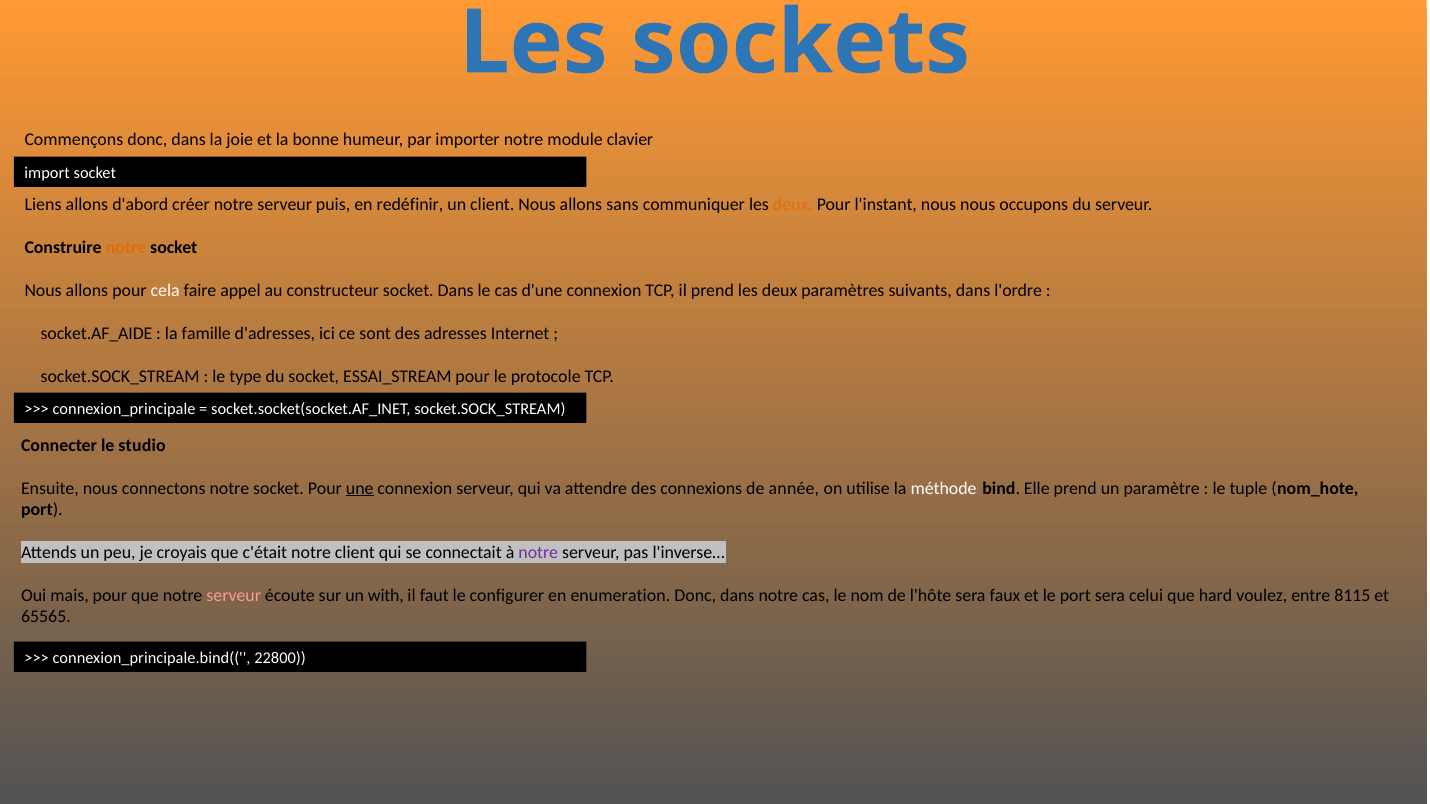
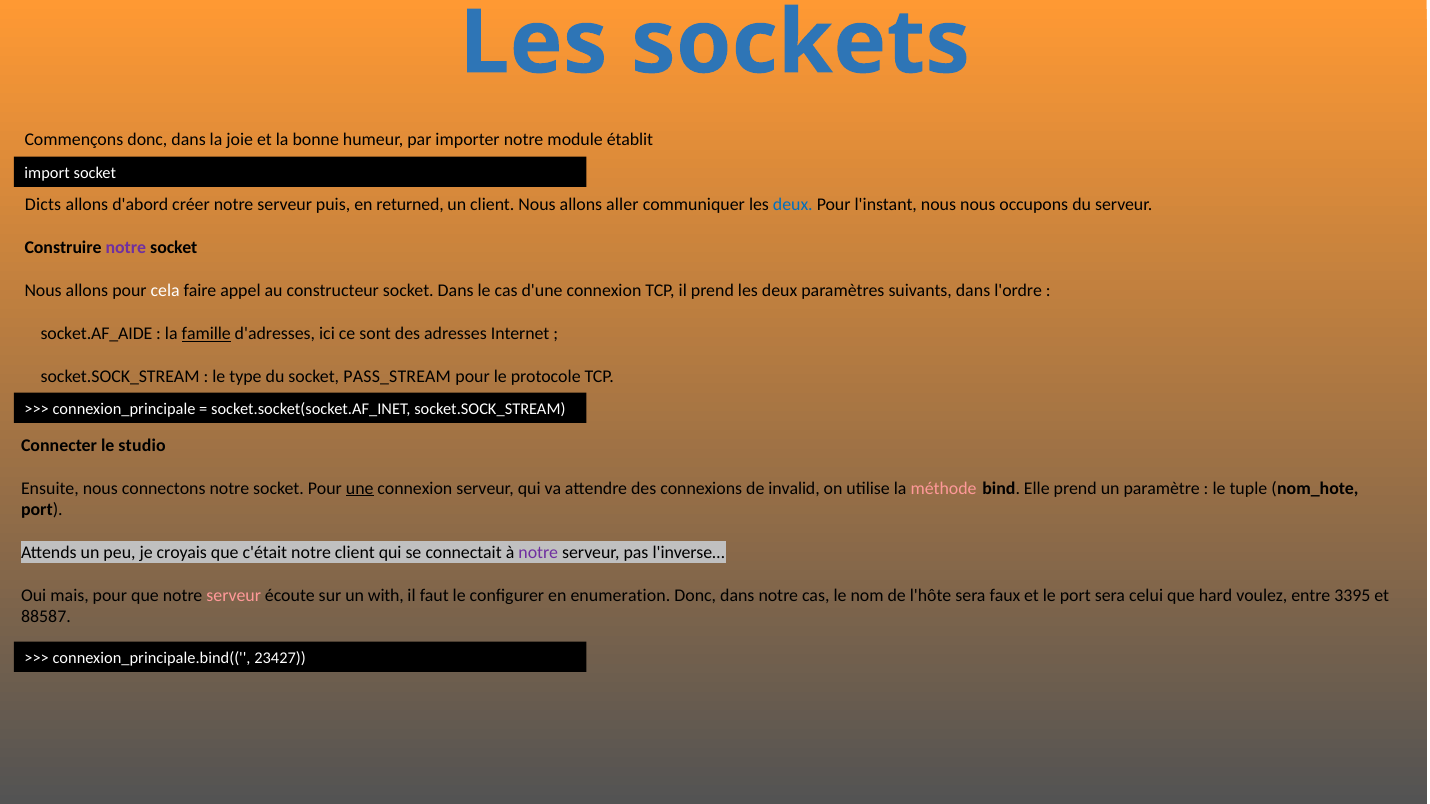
clavier: clavier -> établit (630, 140)
Liens: Liens -> Dicts (43, 205)
redéfinir: redéfinir -> returned (410, 205)
sans: sans -> aller (622, 205)
deux colour: orange -> blue (793, 205)
notre colour: orange -> purple (126, 248)
famille underline: none -> present (206, 334)
ESSAI_STREAM: ESSAI_STREAM -> PASS_STREAM (397, 377)
année: année -> invalid (794, 488)
méthode colour: white -> pink (944, 488)
8115: 8115 -> 3395 (1352, 596)
65565: 65565 -> 88587 (46, 617)
22800: 22800 -> 23427 (280, 658)
